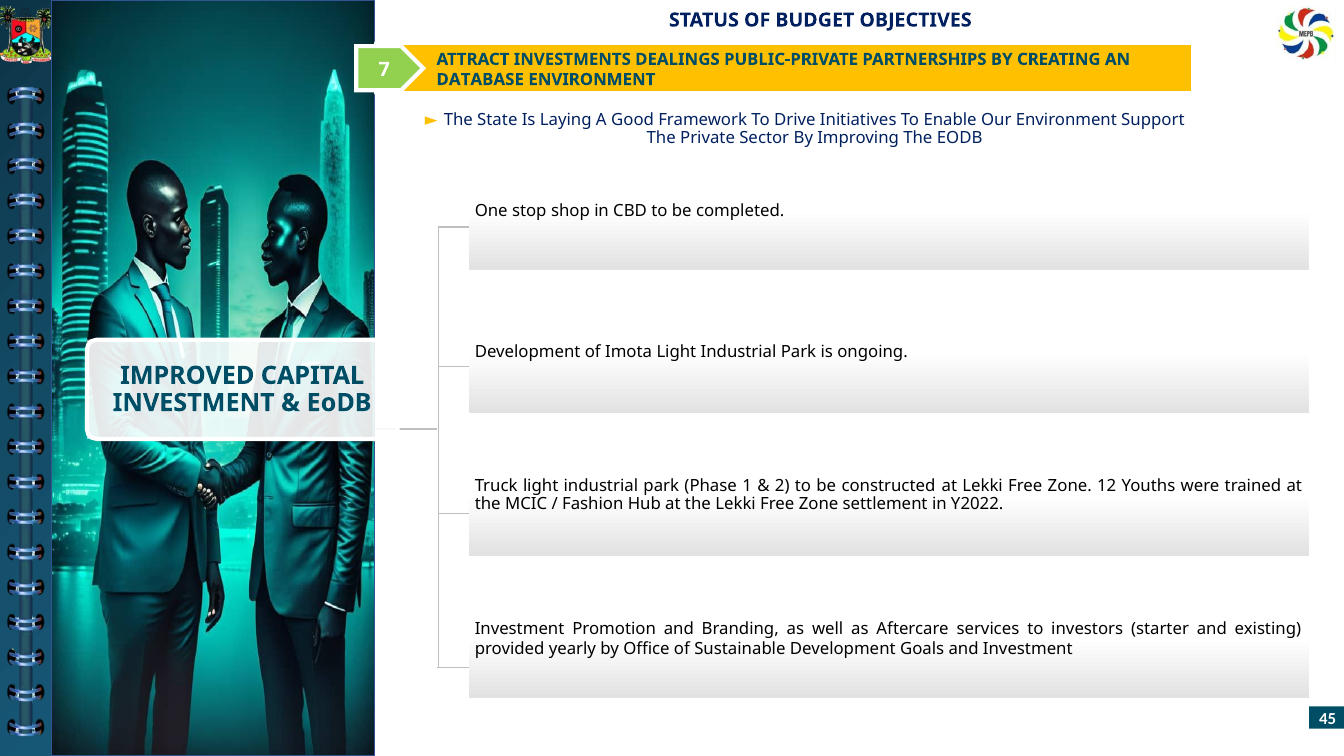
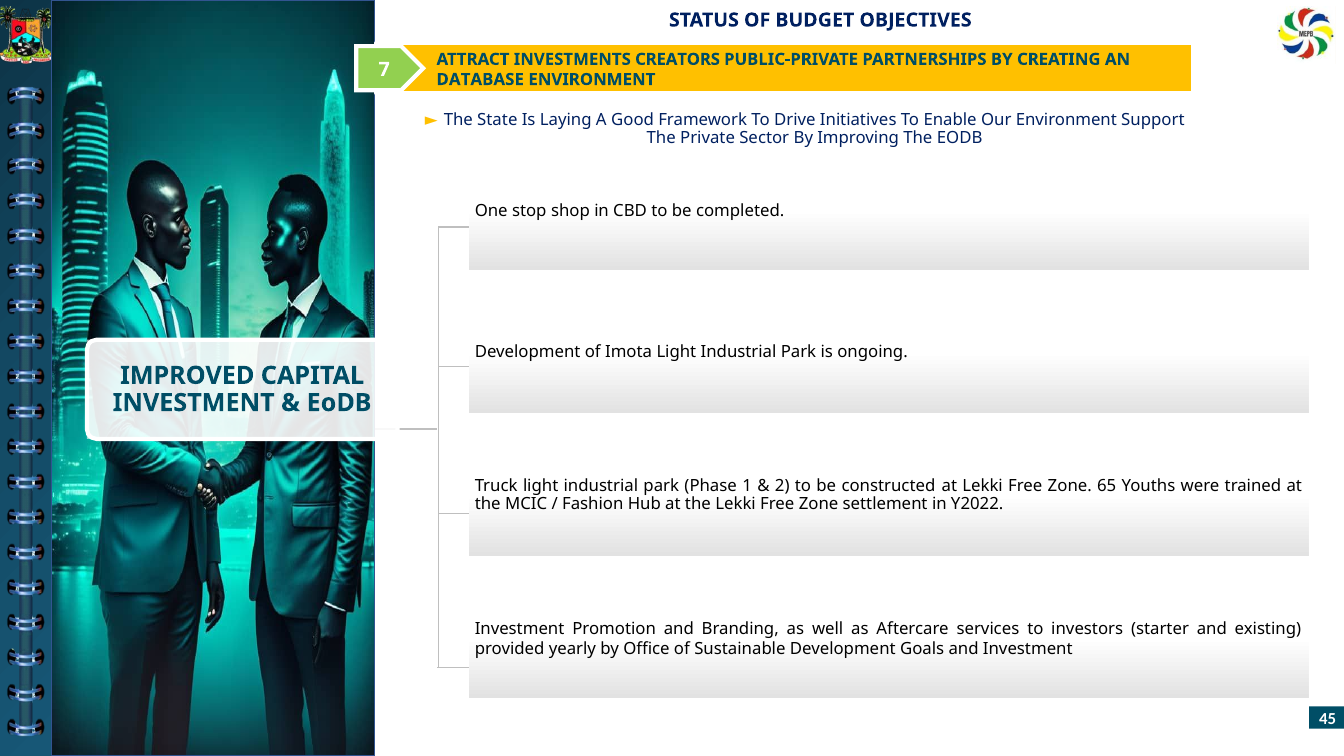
DEALINGS: DEALINGS -> CREATORS (678, 59)
12: 12 -> 65 (1107, 486)
